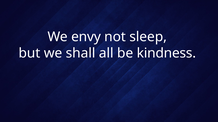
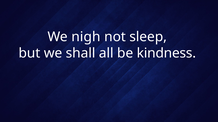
envy: envy -> nigh (86, 37)
